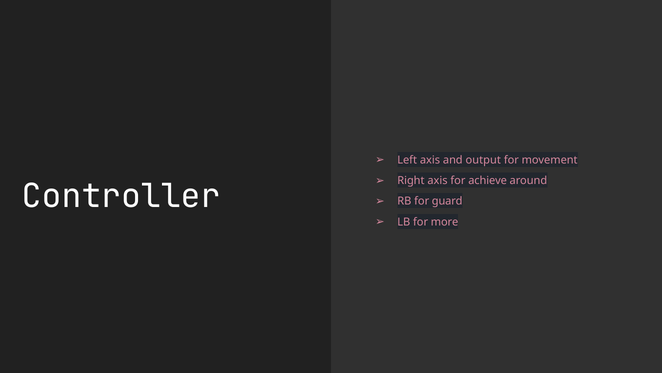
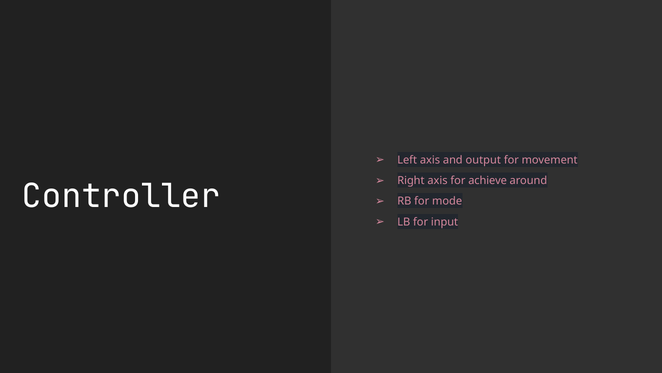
guard: guard -> mode (447, 201)
more: more -> input (445, 222)
